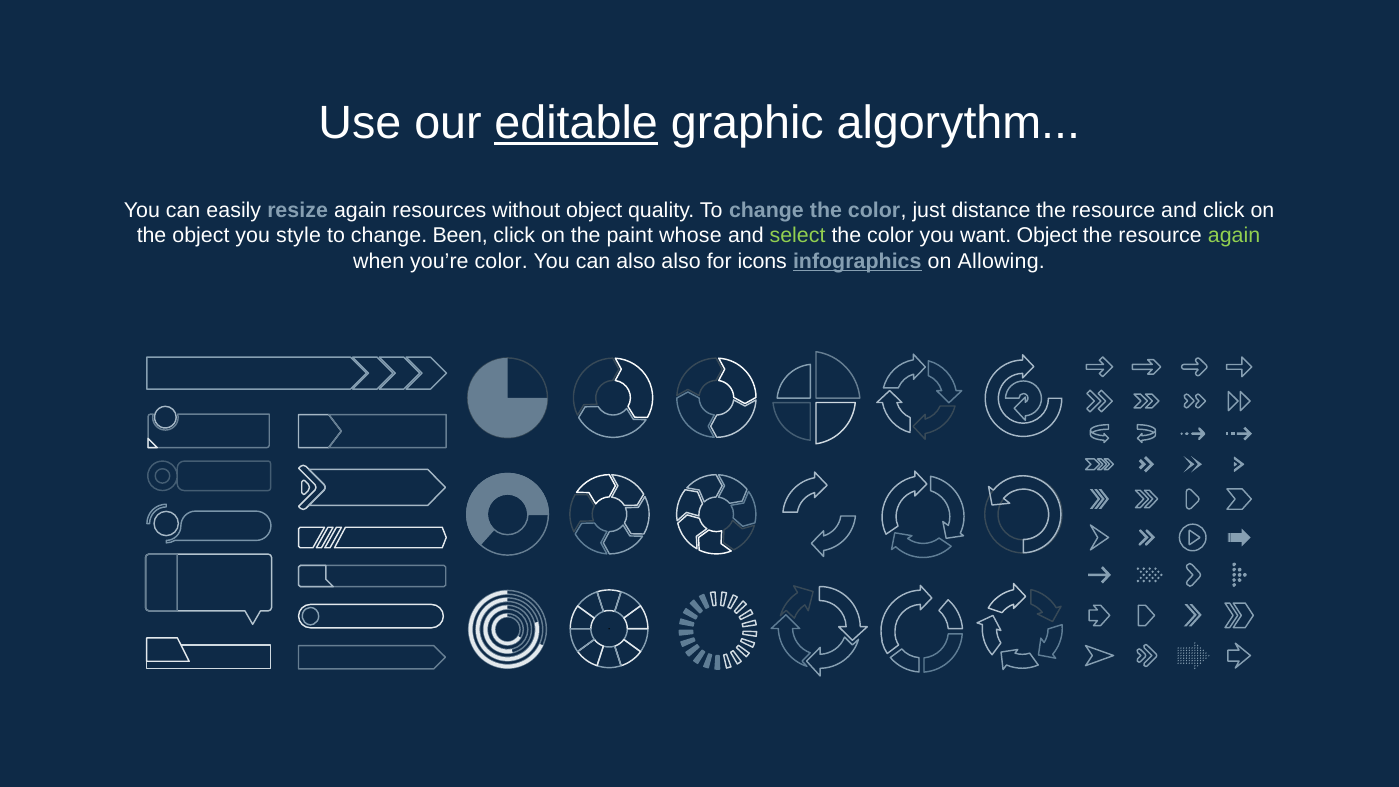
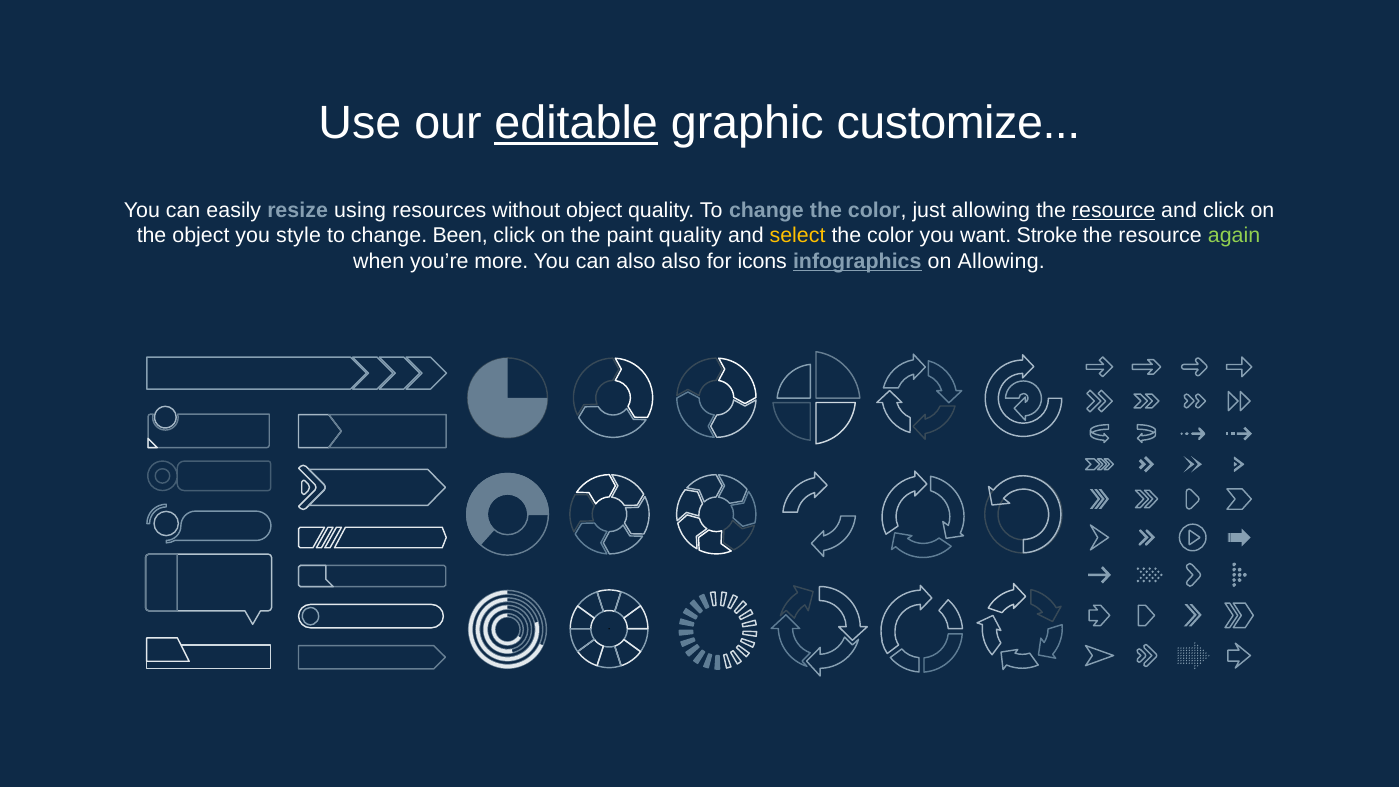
algorythm: algorythm -> customize (959, 123)
resize again: again -> using (360, 210)
just distance: distance -> allowing (991, 210)
resource underline: none -> present (1114, 210)
paint whose: whose -> quality (690, 236)
select colour: light green -> yellow (798, 236)
want Object: Object -> Stroke (1047, 236)
you’re color: color -> more (501, 261)
